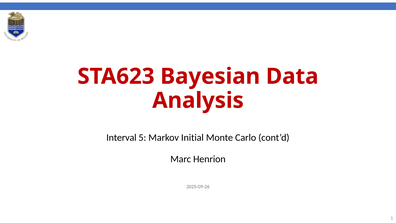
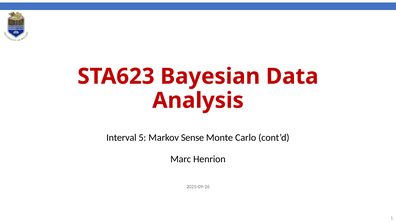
Initial: Initial -> Sense (193, 138)
